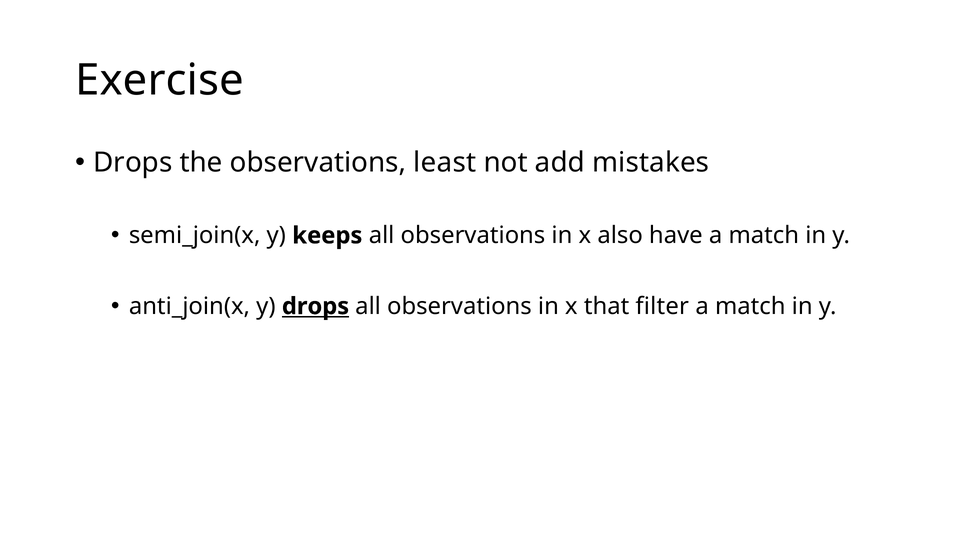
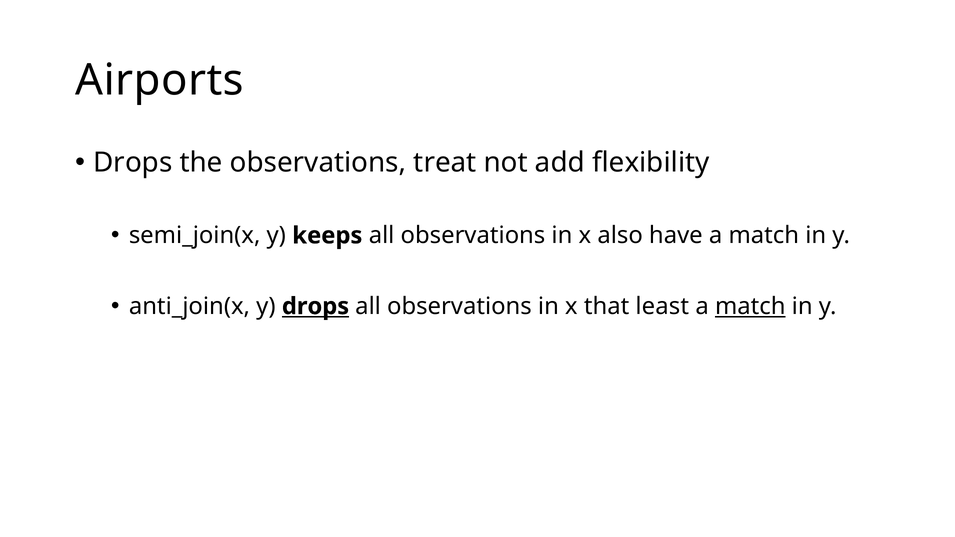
Exercise: Exercise -> Airports (159, 80)
least: least -> treat (445, 163)
mistakes: mistakes -> flexibility (651, 163)
filter: filter -> least (662, 306)
match underline: none -> present (750, 306)
